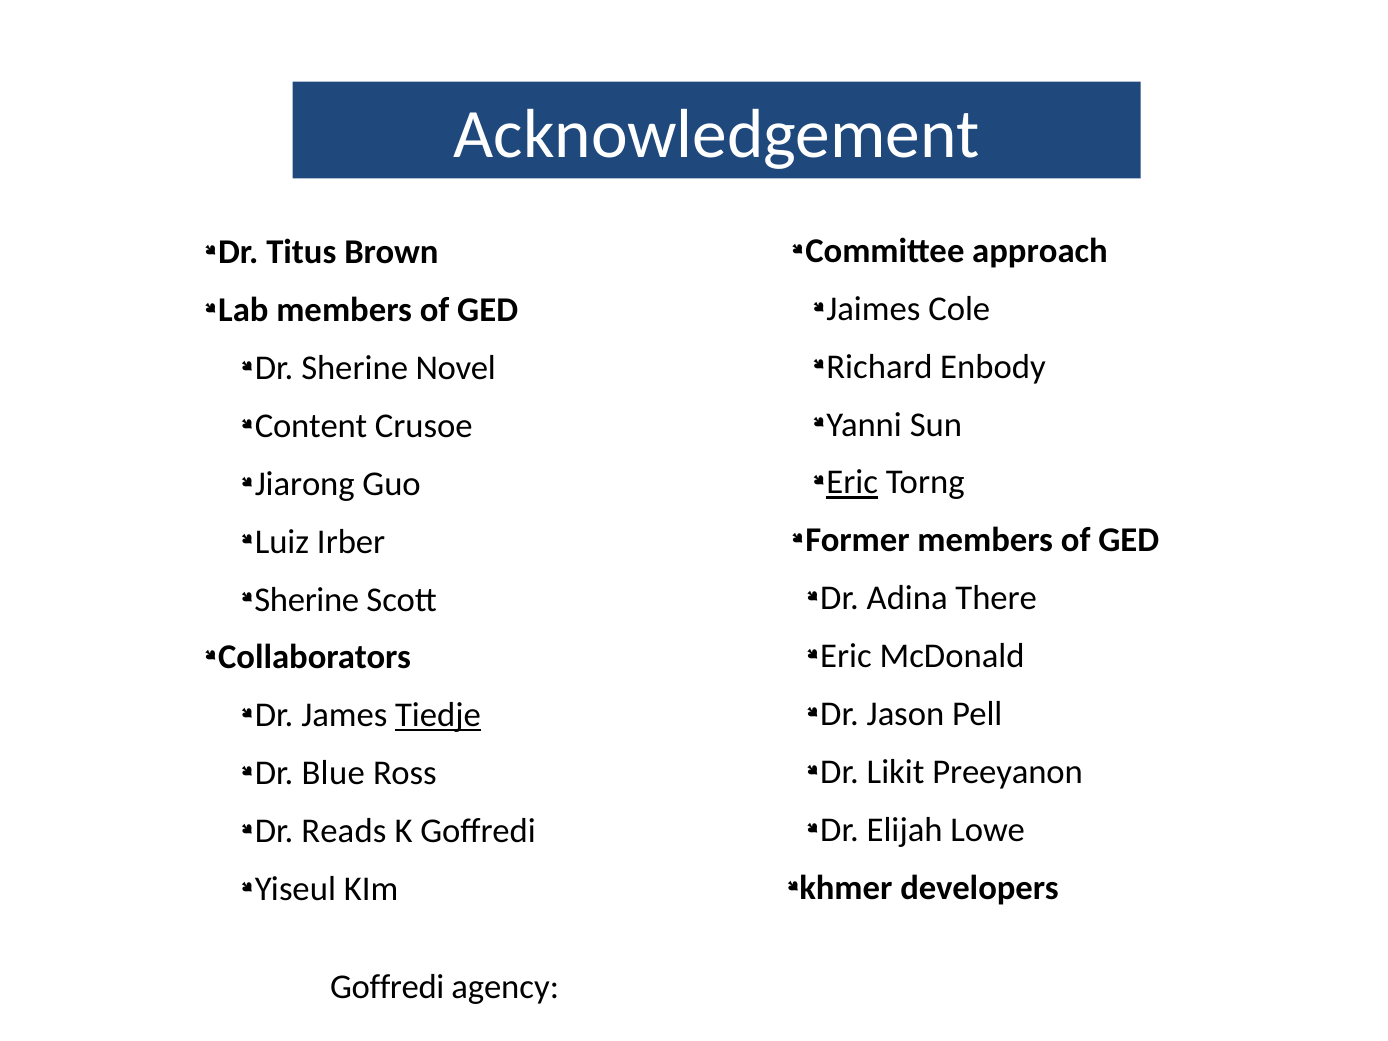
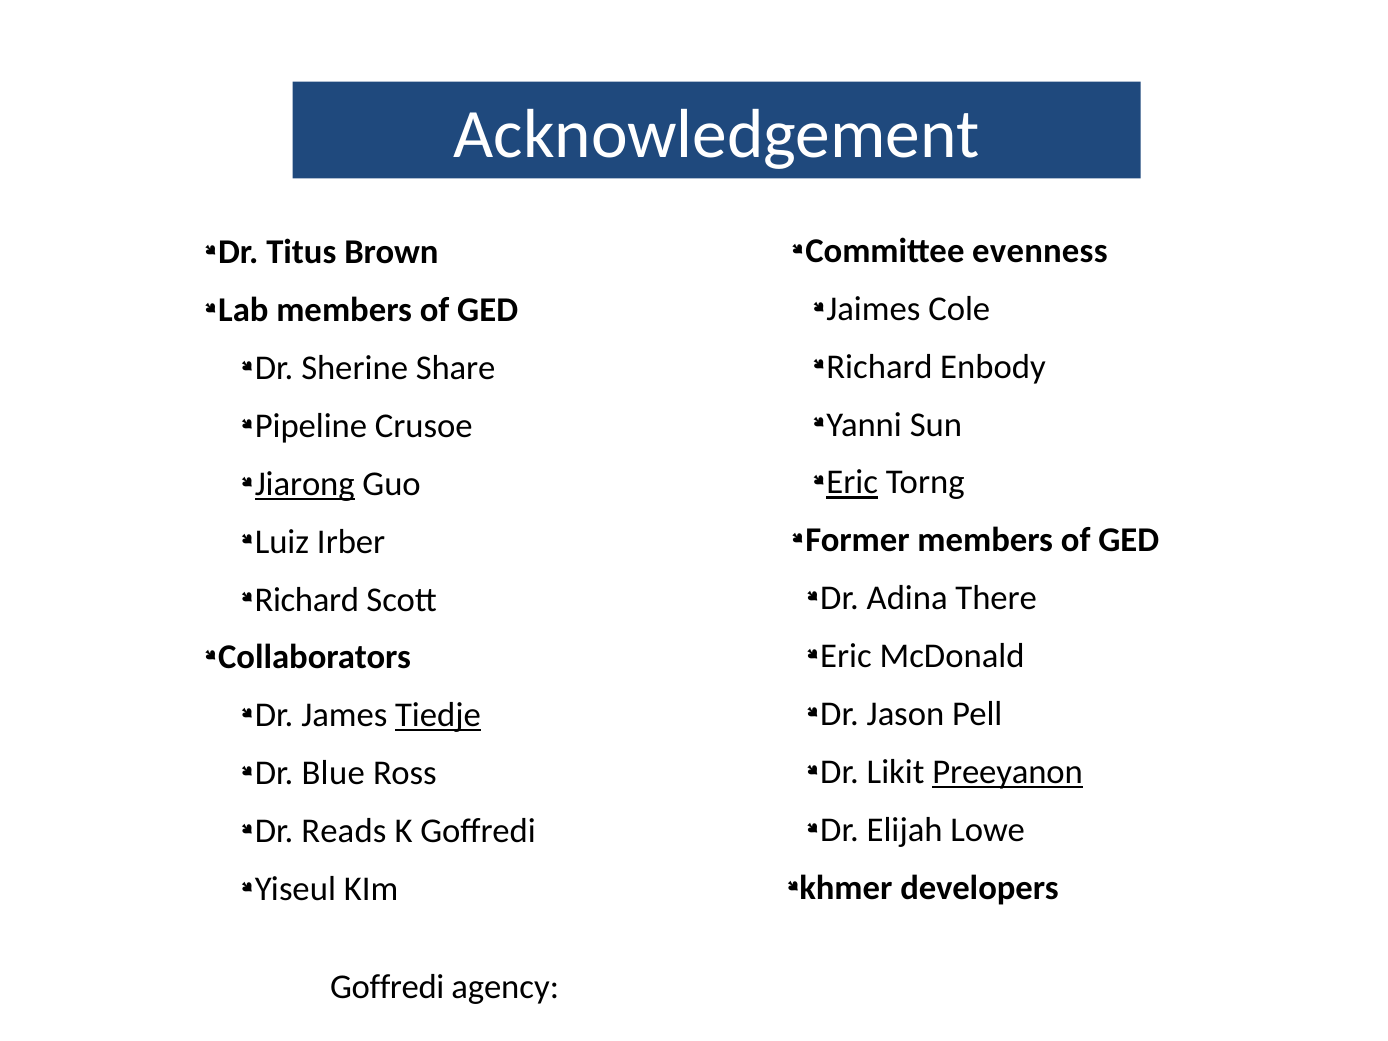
approach: approach -> evenness (1040, 251)
Novel: Novel -> Share (456, 368)
Content: Content -> Pipeline (311, 426)
Jiarong underline: none -> present (305, 484)
Sherine: Sherine -> Richard (307, 600)
Preeyanon underline: none -> present (1008, 772)
